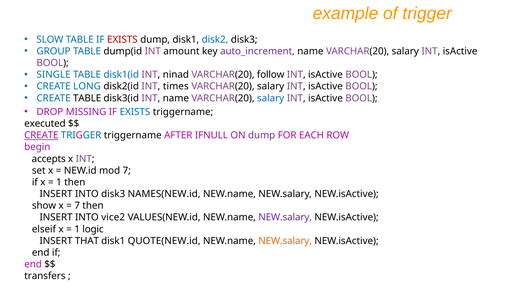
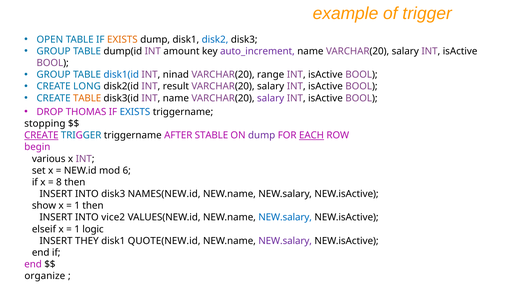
SLOW: SLOW -> OPEN (50, 40)
EXISTS colour: red -> orange (122, 40)
SINGLE: SINGLE -> GROUP (54, 75)
follow: follow -> range (271, 75)
times: times -> result (176, 86)
TABLE colour: black -> orange (87, 98)
salary colour: blue -> purple (271, 98)
MISSING: MISSING -> THOMAS (86, 112)
executed: executed -> stopping (45, 124)
IFNULL: IFNULL -> STABLE (211, 135)
EACH underline: none -> present (312, 135)
accepts: accepts -> various (49, 159)
mod 7: 7 -> 6 (127, 171)
1: 1 -> 8 (59, 182)
7: 7 -> 1 (77, 206)
NEW.salary colour: purple -> blue (285, 217)
THAT: THAT -> THEY (87, 241)
NEW.salary colour: orange -> purple (285, 241)
transfers: transfers -> organize (45, 276)
